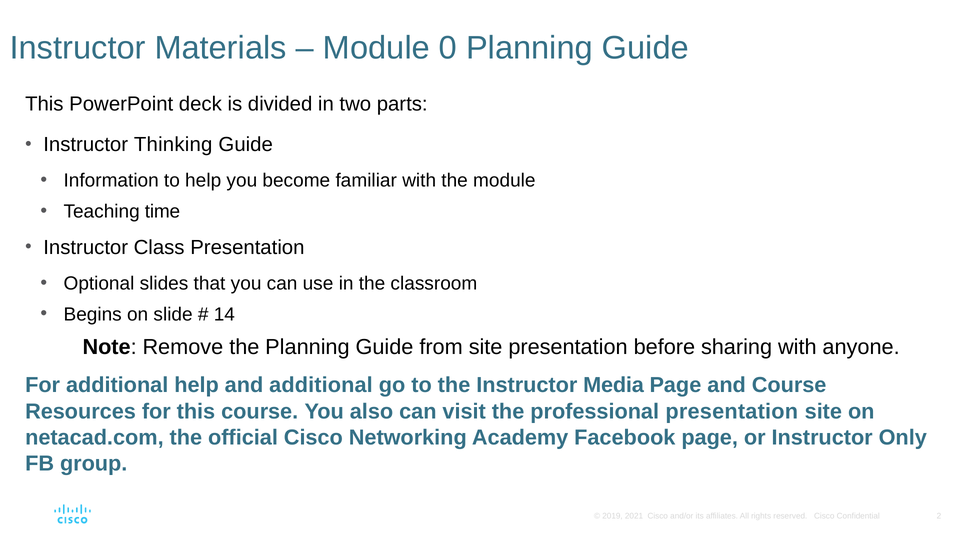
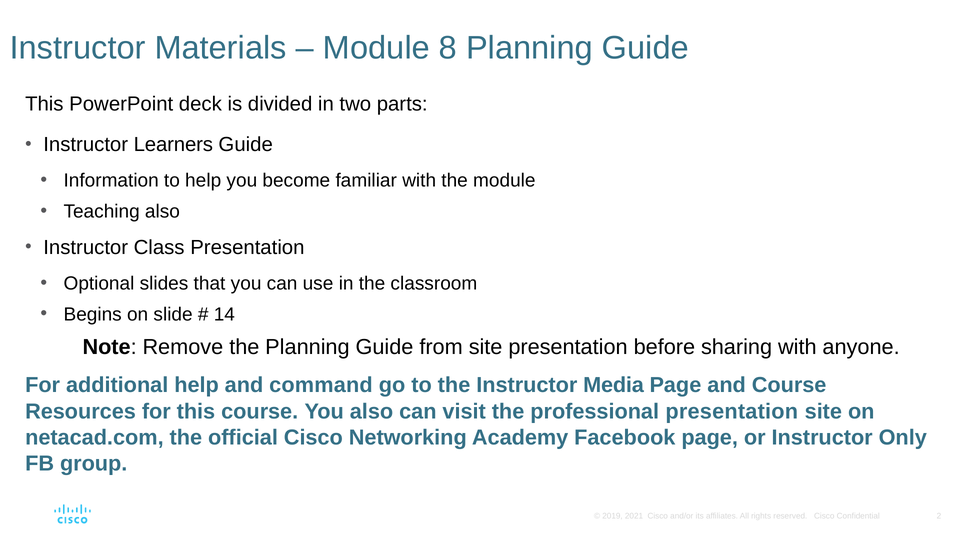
0: 0 -> 8 (448, 48)
Thinking: Thinking -> Learners (173, 145)
Teaching time: time -> also (162, 212)
and additional: additional -> command (321, 385)
